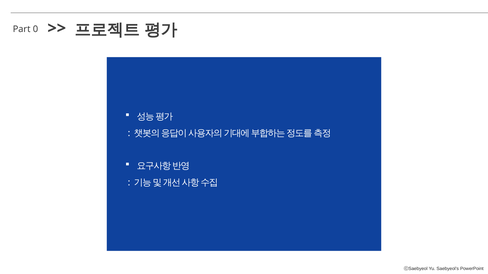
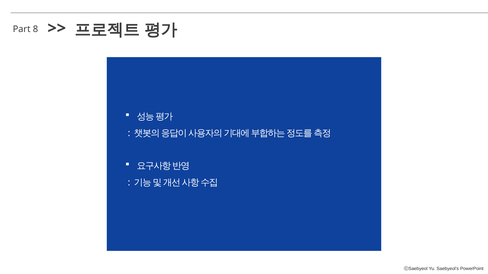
0: 0 -> 8 (35, 29)
